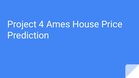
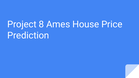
4: 4 -> 8 (41, 24)
